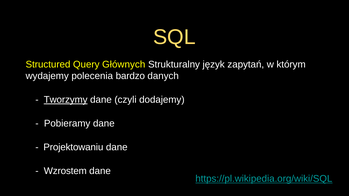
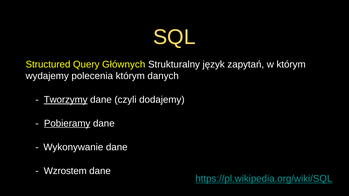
polecenia bardzo: bardzo -> którym (130, 76)
Pobieramy underline: none -> present (67, 124)
Projektowaniu: Projektowaniu -> Wykonywanie (73, 147)
